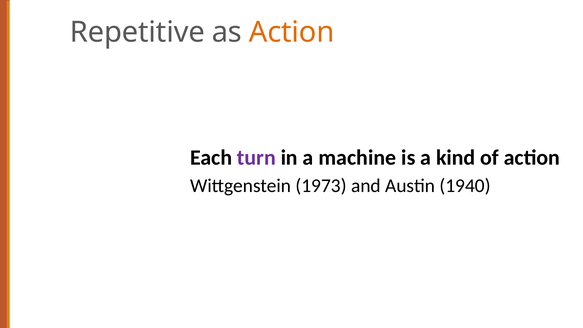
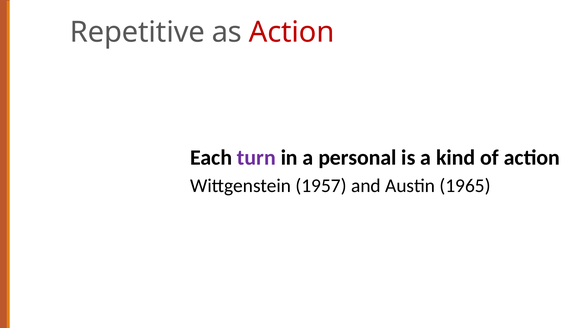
Action colour: orange -> red (292, 32)
machine: machine -> personal (357, 158)
1973: 1973 -> 1957 (321, 186)
1940: 1940 -> 1965 (465, 186)
